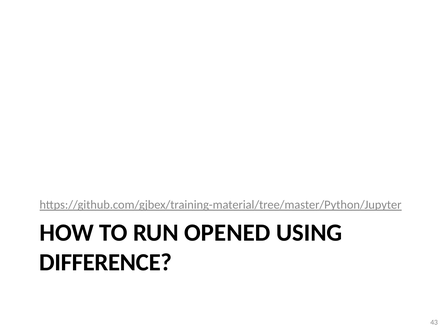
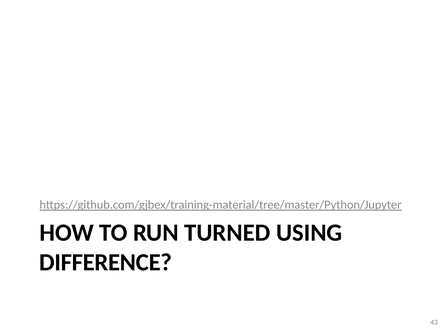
OPENED: OPENED -> TURNED (227, 233)
